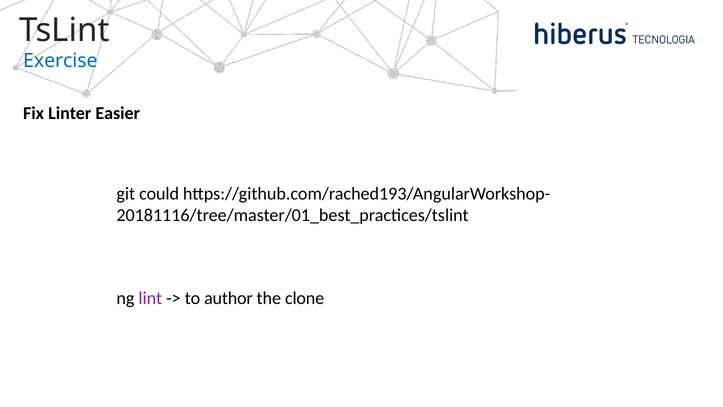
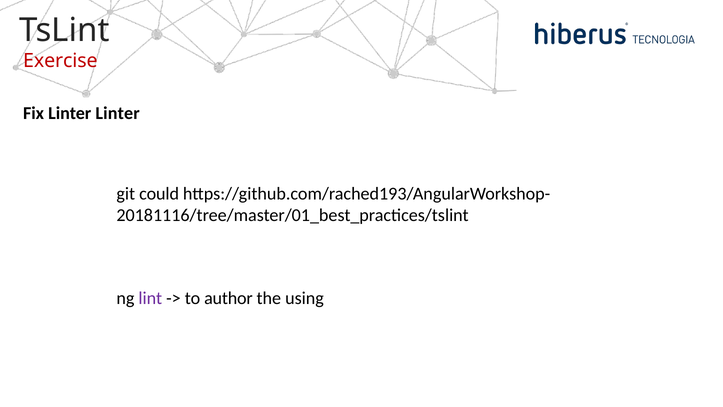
Exercise colour: blue -> red (60, 61)
Linter Easier: Easier -> Linter (118, 113)
clone: clone -> using (305, 298)
